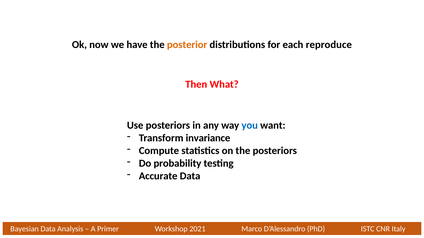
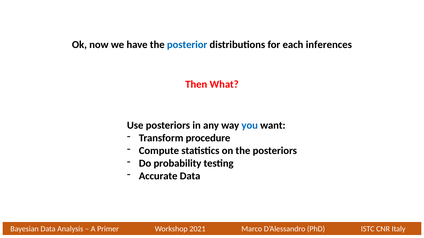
posterior colour: orange -> blue (187, 45)
reproduce: reproduce -> inferences (329, 45)
invariance: invariance -> procedure (208, 138)
